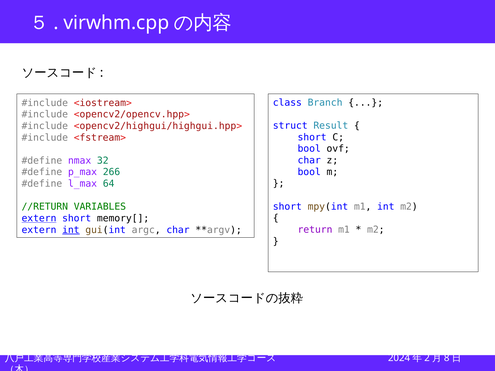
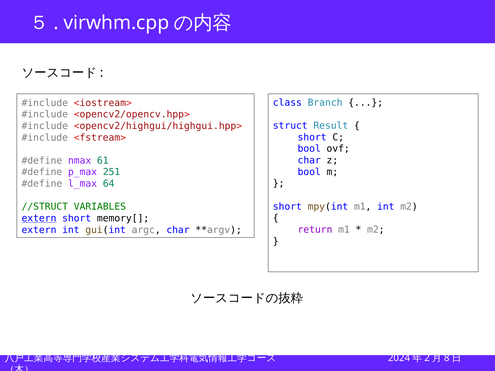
32: 32 -> 61 (103, 161)
266: 266 -> 251 (112, 172)
//RETURN: //RETURN -> //STRUCT (45, 207)
int underline: present -> none (71, 230)
